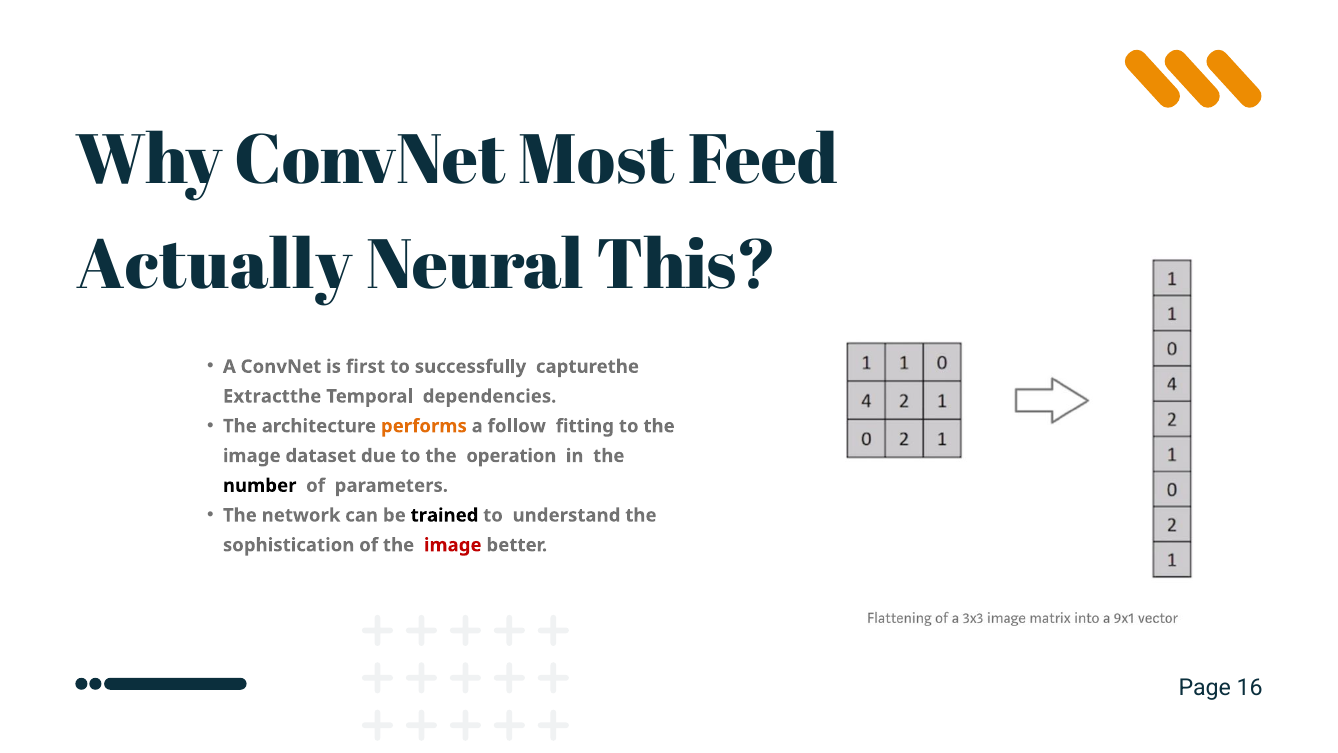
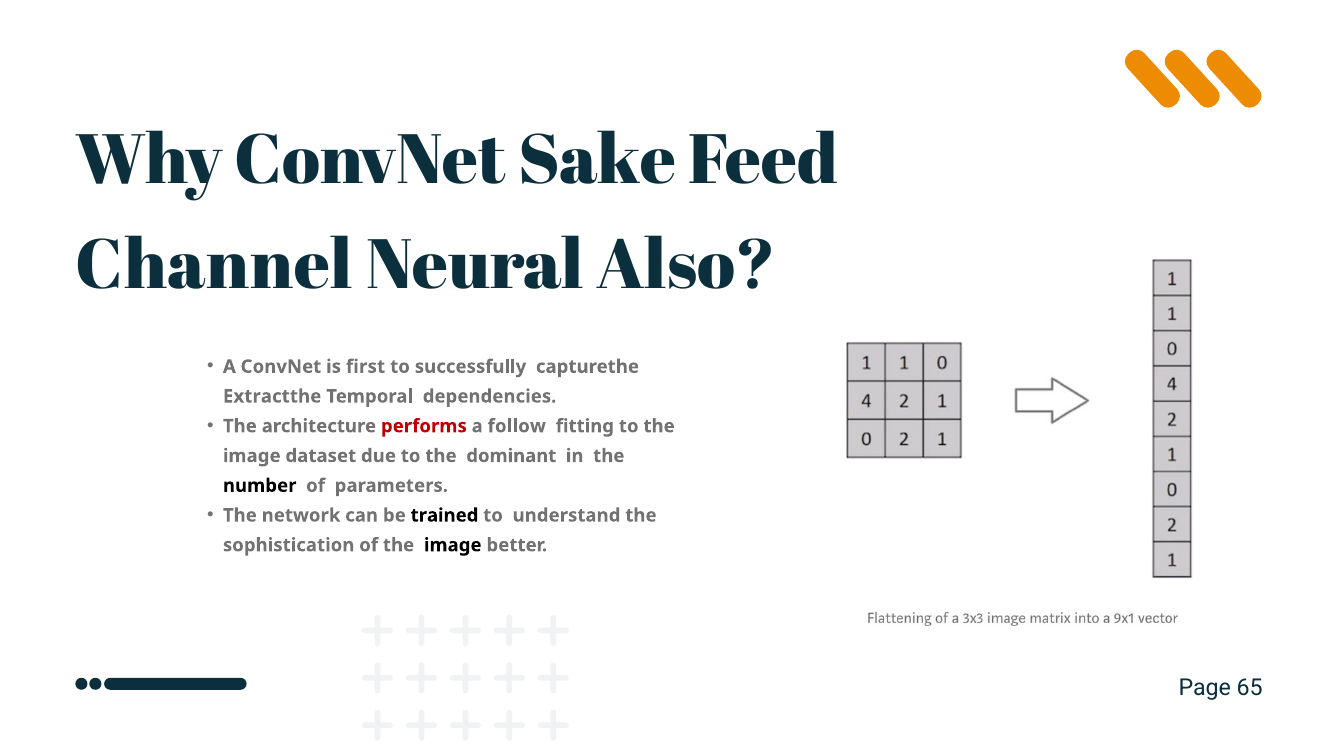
Most: Most -> Sake (597, 160)
Actually: Actually -> Channel (214, 265)
This: This -> Also (686, 265)
performs colour: orange -> red (424, 426)
operation: operation -> dominant (511, 456)
image colour: red -> black (453, 545)
16: 16 -> 65 (1250, 688)
